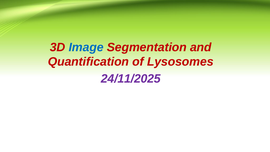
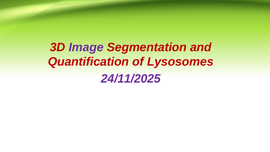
Image colour: blue -> purple (86, 47)
